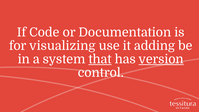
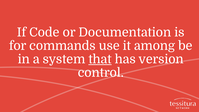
visualizing: visualizing -> commands (62, 46)
adding: adding -> among (155, 46)
version underline: present -> none (161, 59)
